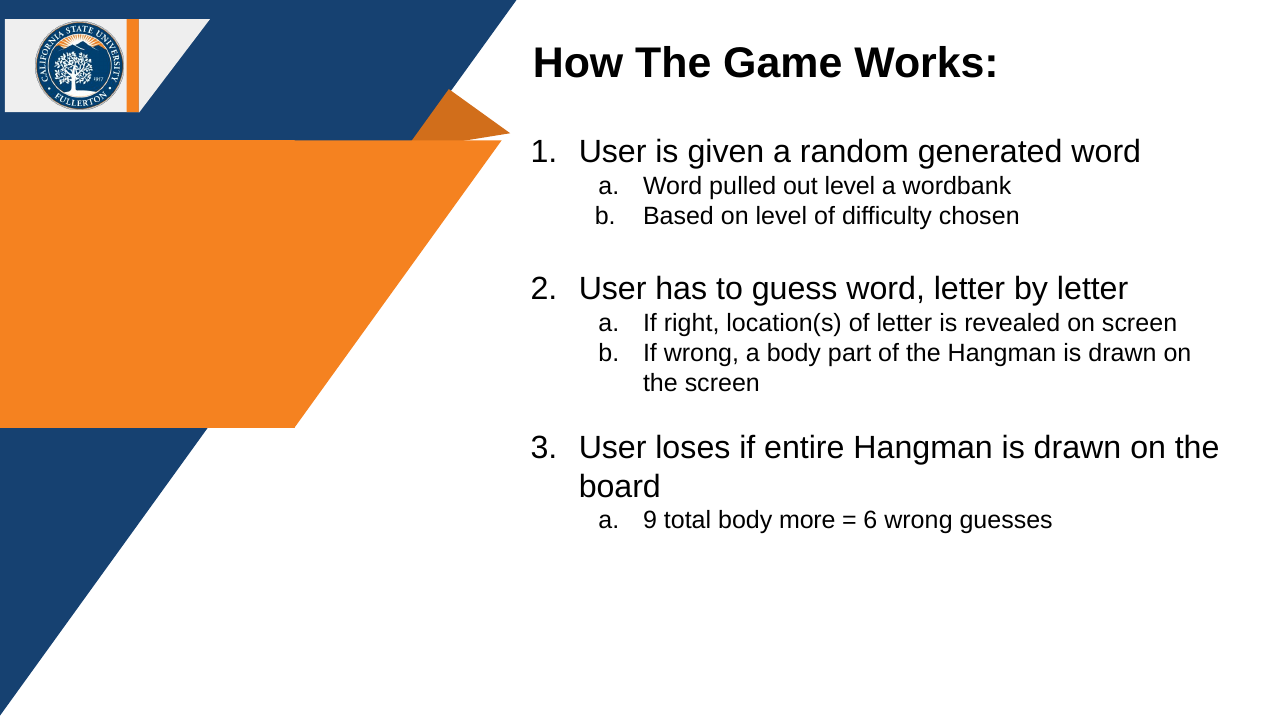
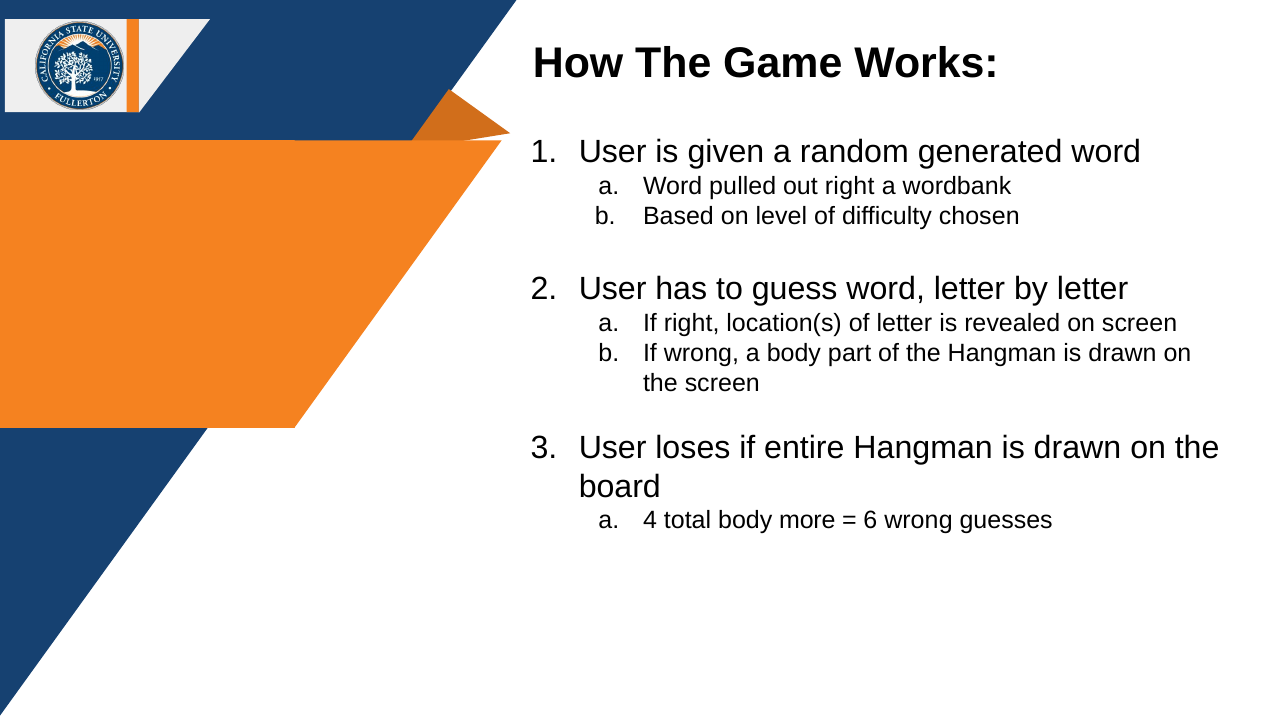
out level: level -> right (850, 186)
9: 9 -> 4 (650, 520)
